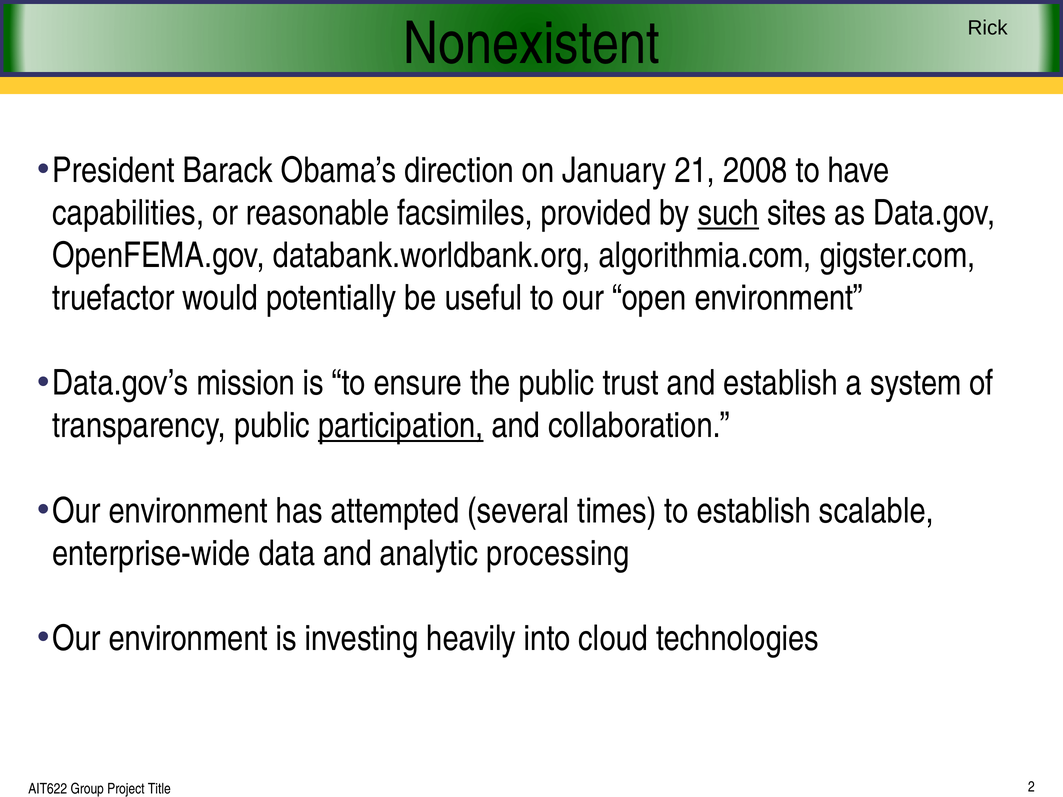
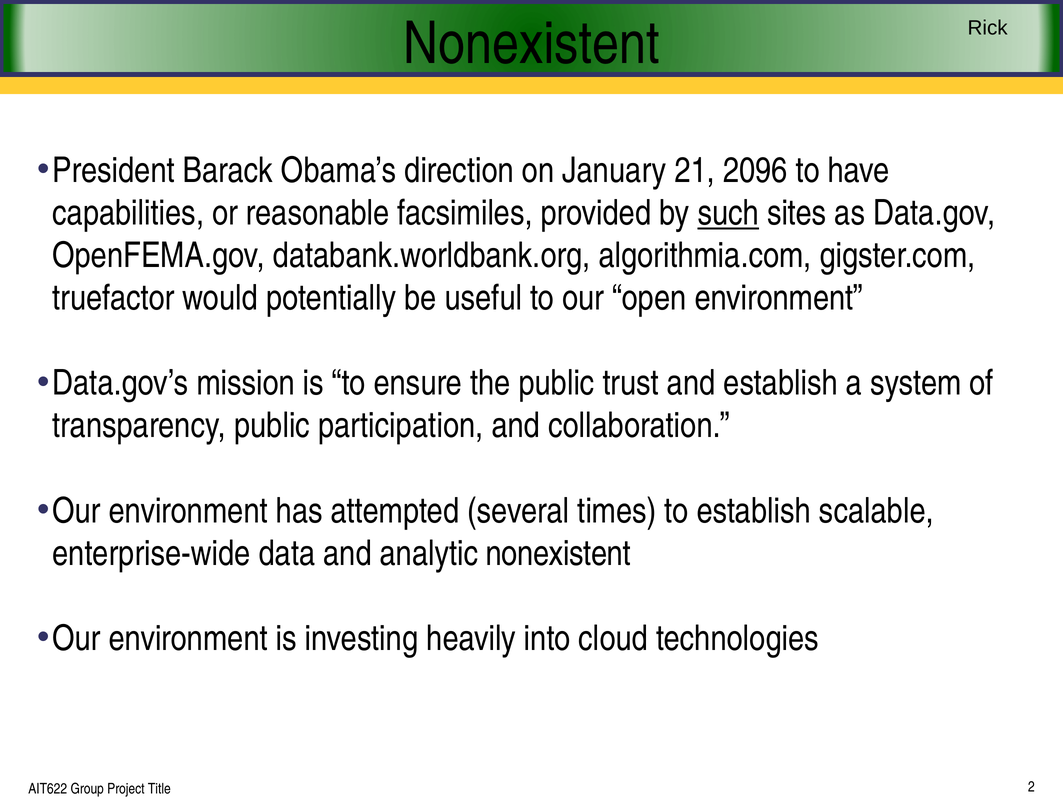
2008: 2008 -> 2096 (755, 171)
participation underline: present -> none (401, 426)
analytic processing: processing -> nonexistent (558, 553)
